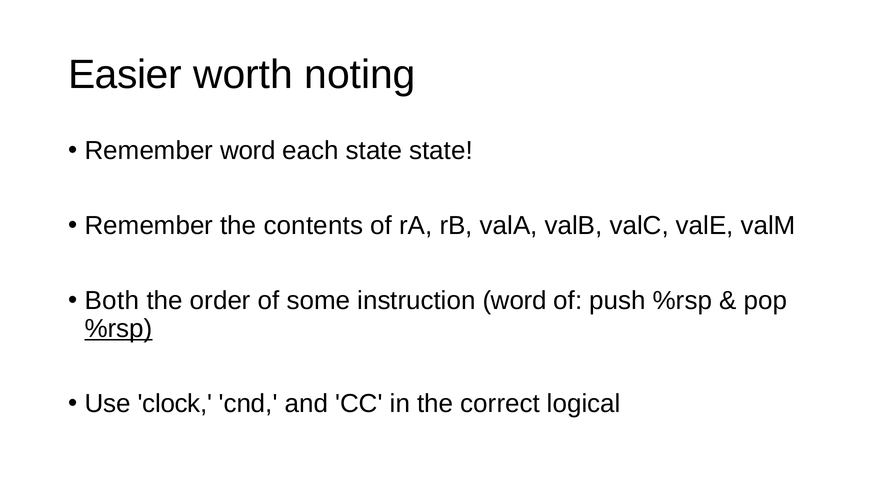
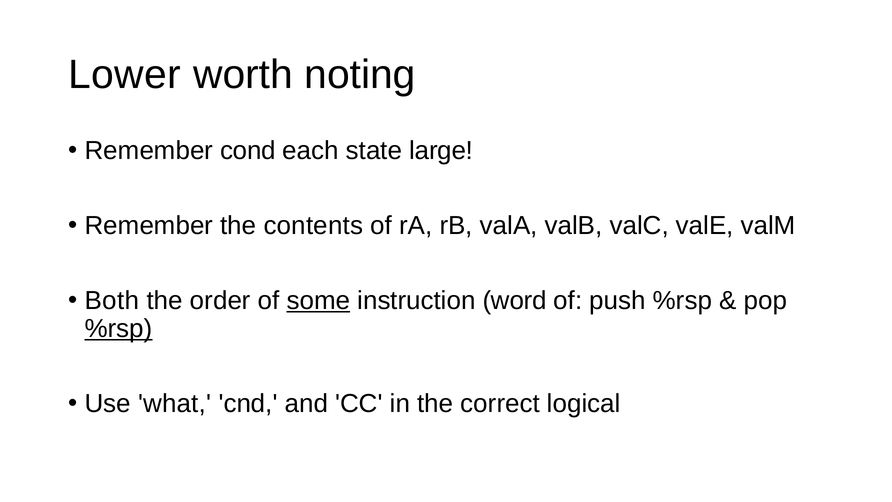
Easier: Easier -> Lower (125, 75)
Remember word: word -> cond (248, 151)
state state: state -> large (441, 151)
some underline: none -> present (318, 300)
clock: clock -> what (175, 403)
